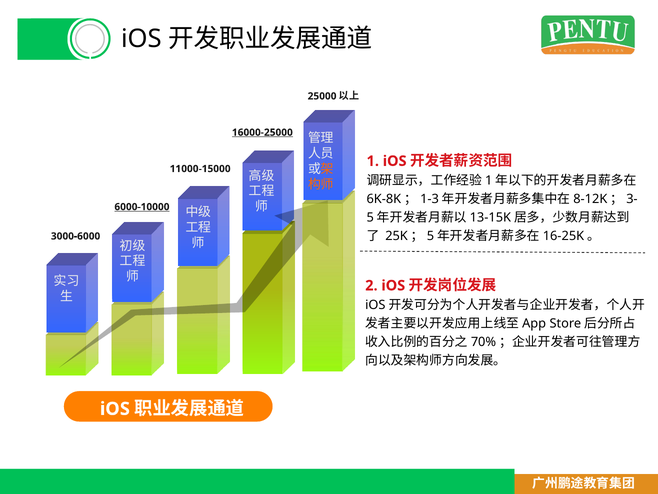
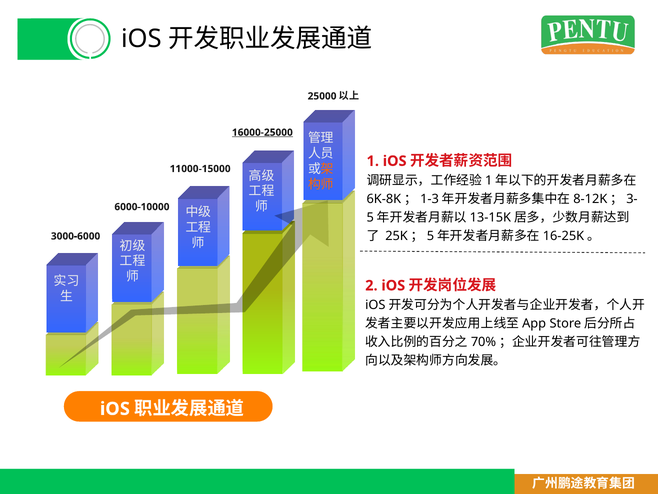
6000-10000 underline: present -> none (142, 207)
